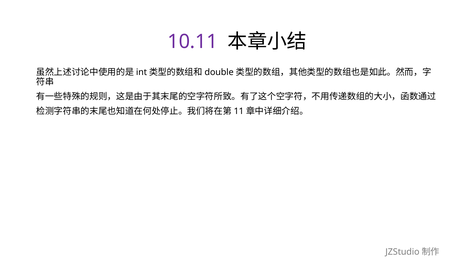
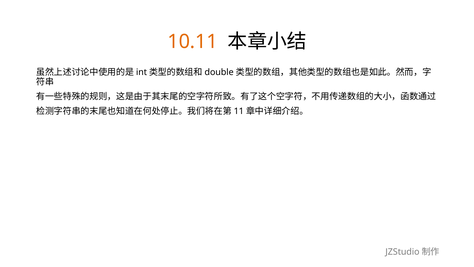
10.11 colour: purple -> orange (193, 41)
